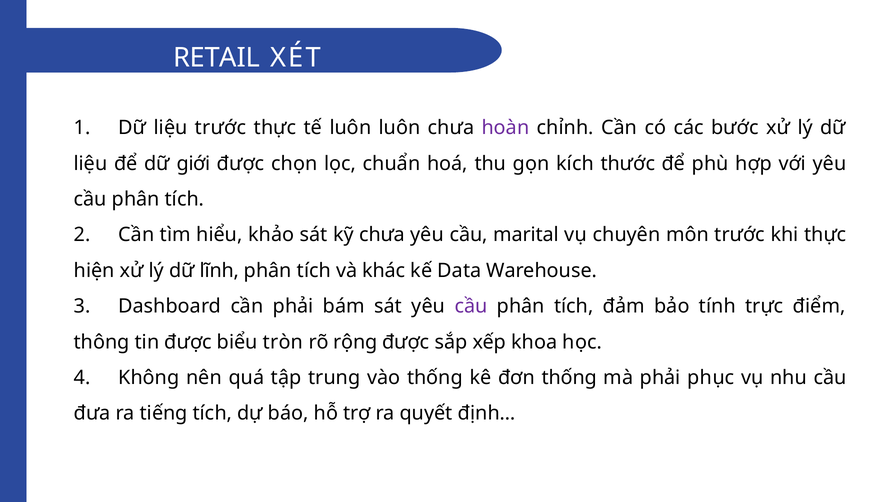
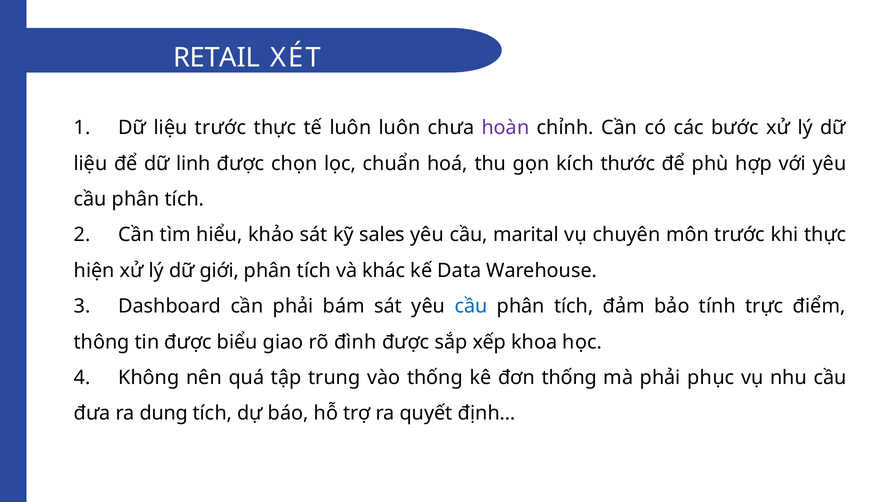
giới: giới -> linh (194, 163)
kỹ chưa: chưa -> sales (382, 235)
lĩnh: lĩnh -> giới (219, 270)
cầu colour: purple -> blue (471, 306)
tròn: tròn -> giao (283, 342)
rộng: rộng -> đình (355, 342)
tiếng: tiếng -> dung (164, 413)
